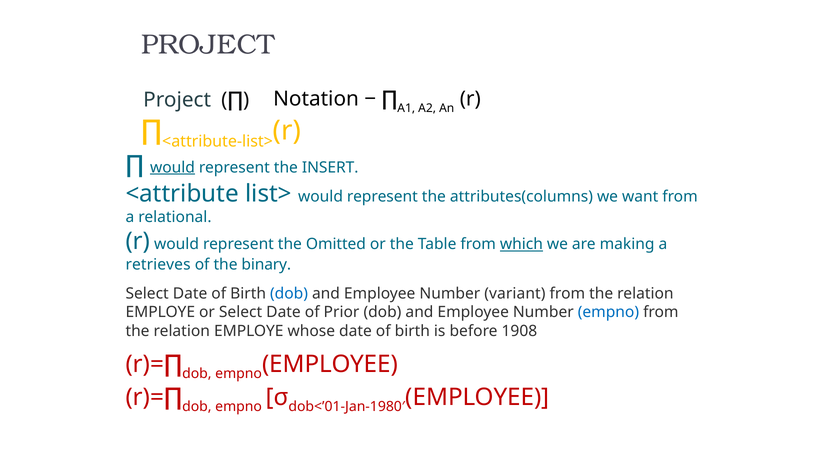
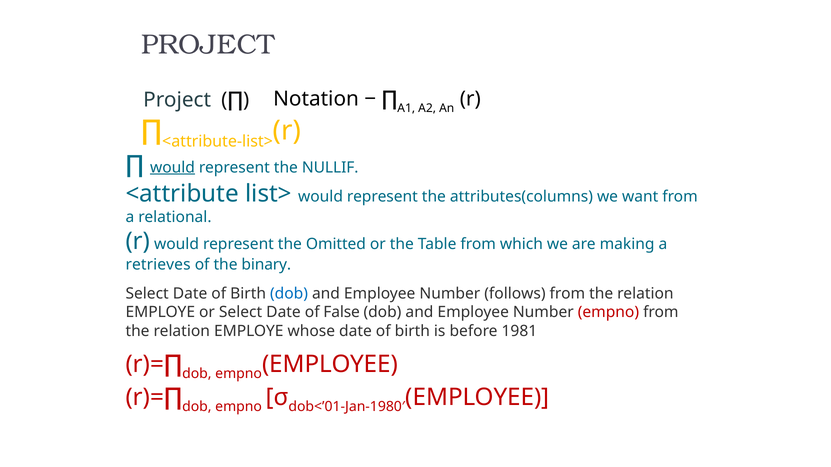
INSERT: INSERT -> NULLIF (330, 168)
which underline: present -> none (521, 244)
variant: variant -> follows (515, 294)
Prior: Prior -> False (342, 313)
empno colour: blue -> red (608, 313)
1908: 1908 -> 1981 (519, 331)
